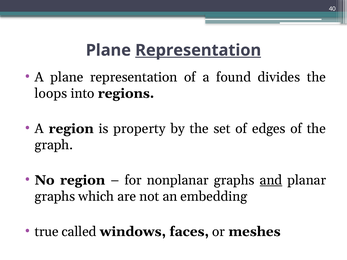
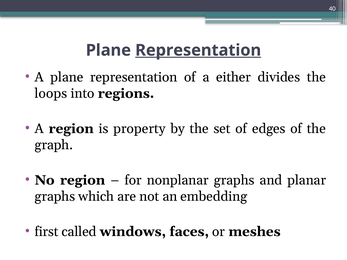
found: found -> either (234, 77)
and underline: present -> none (271, 180)
true: true -> first (47, 232)
